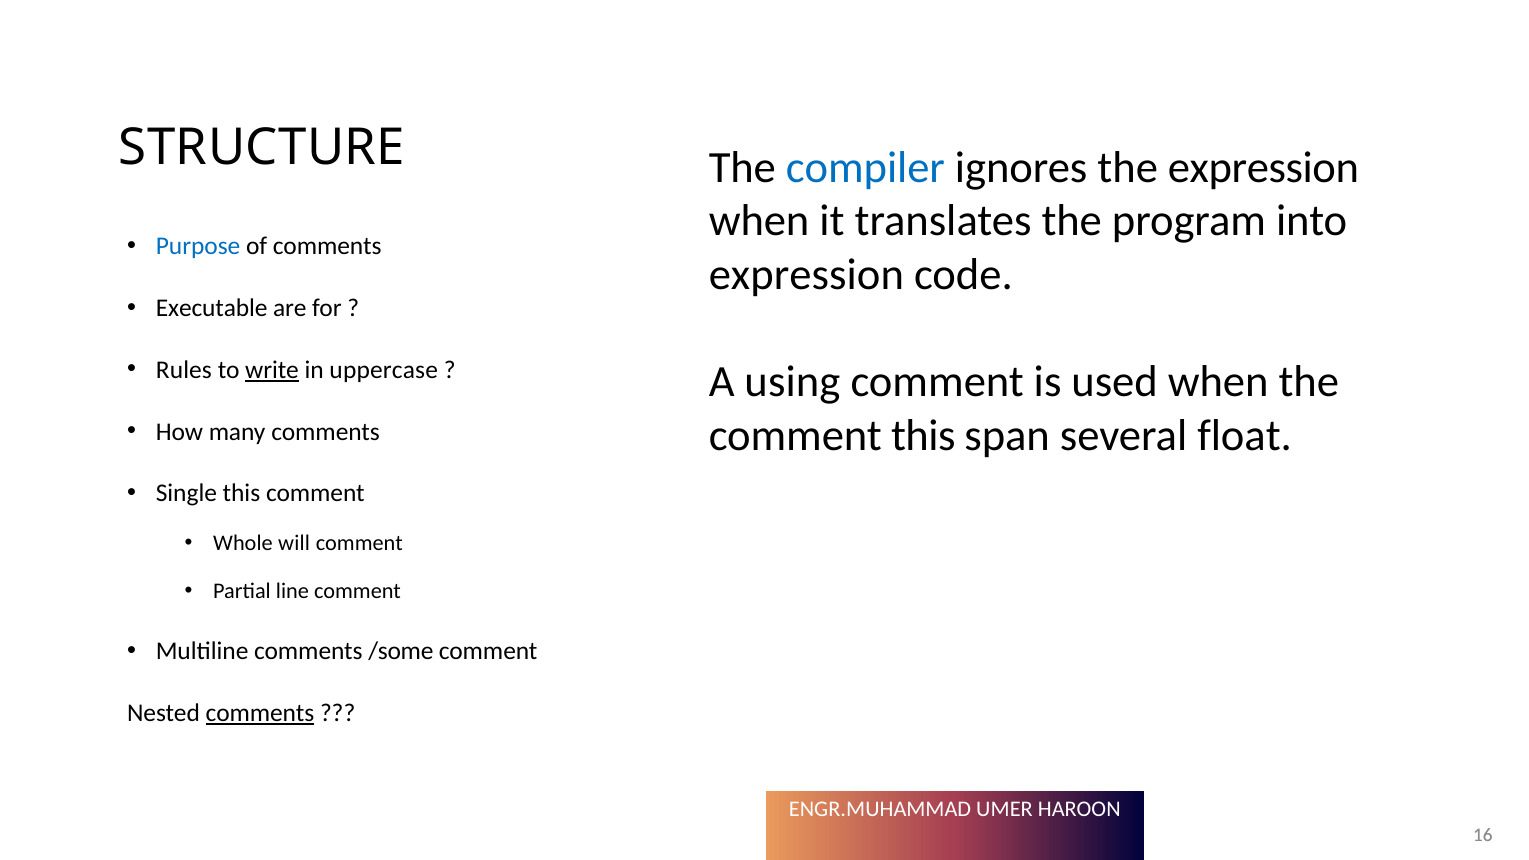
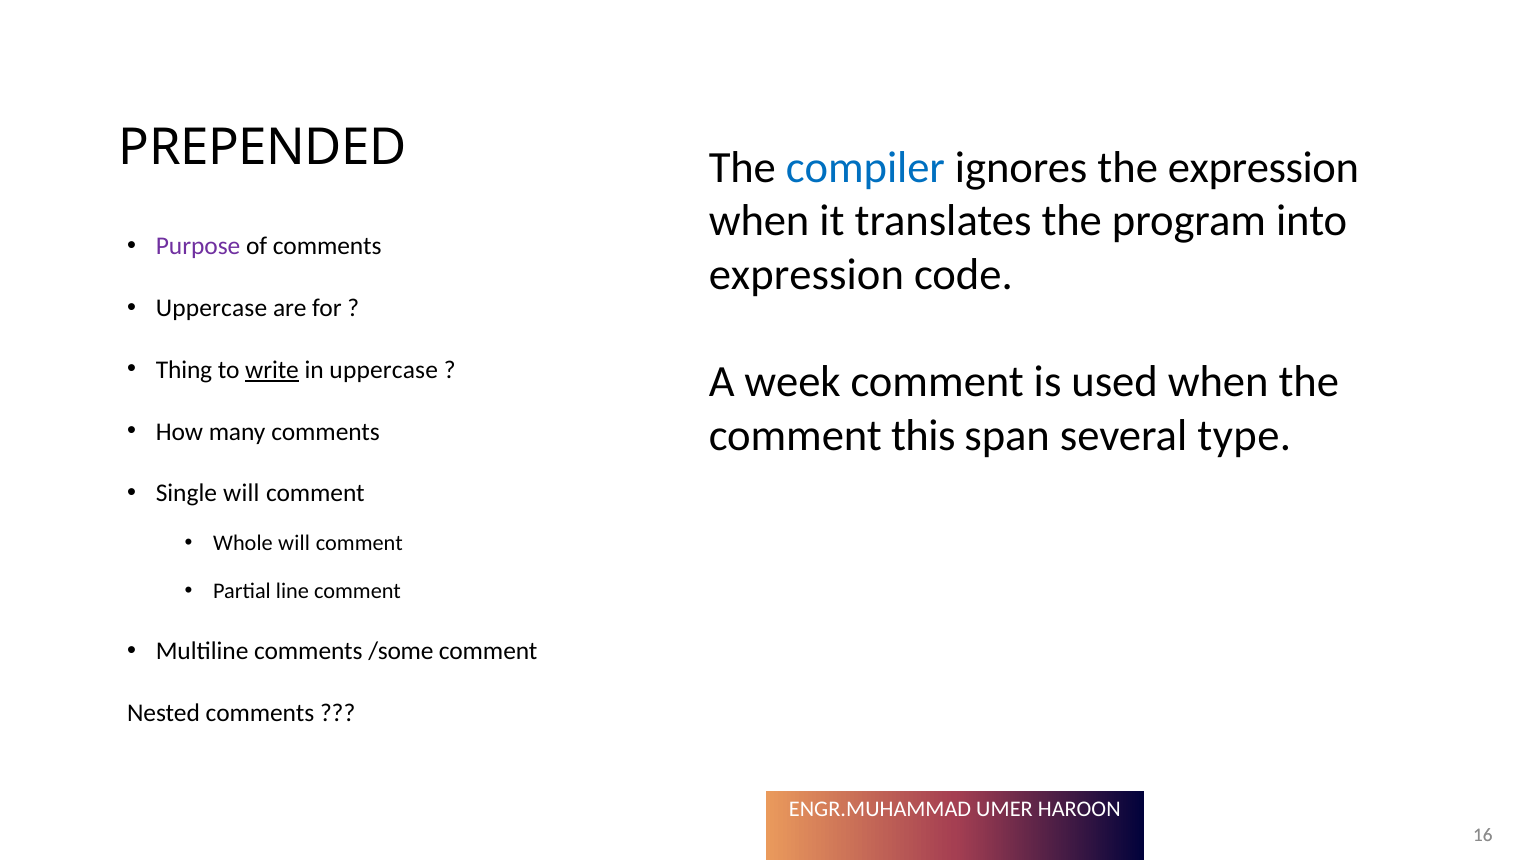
STRUCTURE: STRUCTURE -> PREPENDED (263, 147)
Purpose colour: blue -> purple (198, 246)
Executable: Executable -> Uppercase (212, 308)
Rules: Rules -> Thing (184, 370)
using: using -> week (793, 382)
float: float -> type (1244, 435)
Single this: this -> will (241, 493)
comments underline: present -> none (260, 713)
